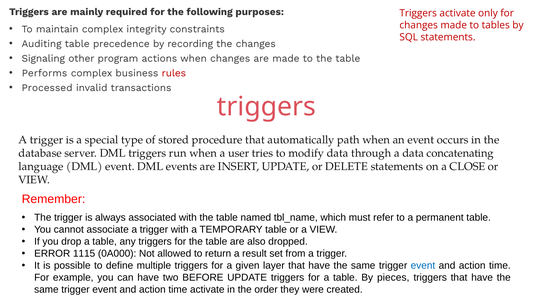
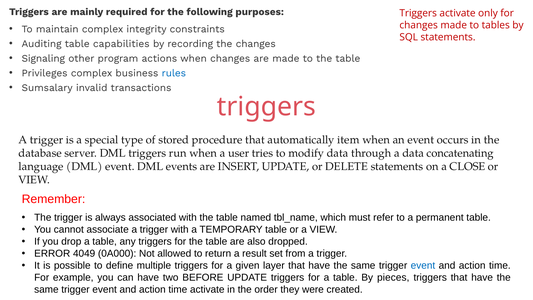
precedence: precedence -> capabilities (121, 44)
Performs: Performs -> Privileges (45, 73)
rules colour: red -> blue (174, 73)
Processed: Processed -> Sumsalary (47, 88)
path: path -> item (348, 140)
1115: 1115 -> 4049 (84, 253)
